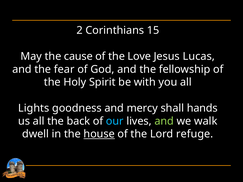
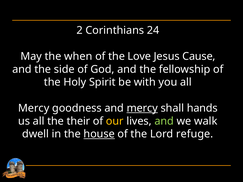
15: 15 -> 24 (153, 30)
cause: cause -> when (78, 56)
Lucas: Lucas -> Cause (199, 56)
fear: fear -> side (64, 69)
Lights: Lights -> Mercy (34, 108)
mercy underline: none -> present (142, 108)
back: back -> their (78, 121)
our colour: light blue -> yellow (115, 121)
